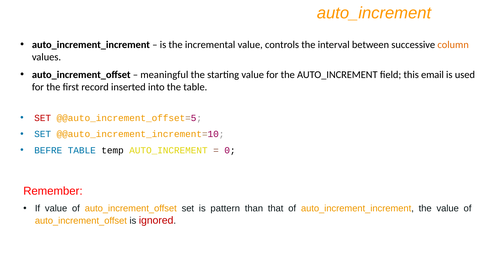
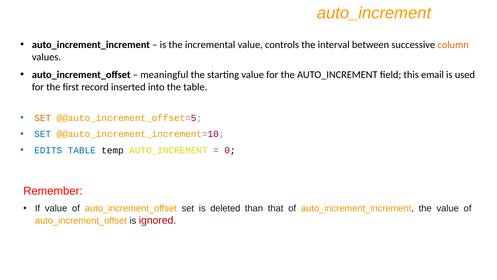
SET colour: red -> orange (43, 118)
BEFRE: BEFRE -> EDITS (48, 150)
pattern: pattern -> deleted (225, 208)
